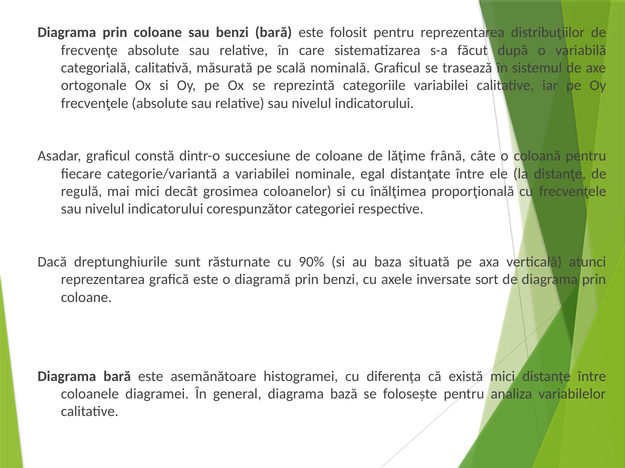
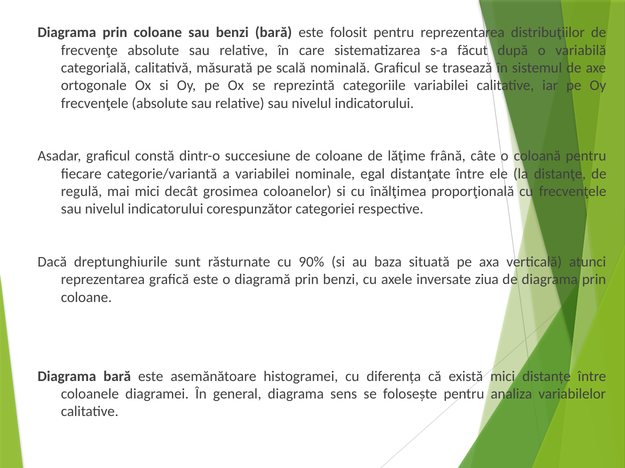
sort: sort -> ziua (487, 280)
bază: bază -> sens (344, 395)
